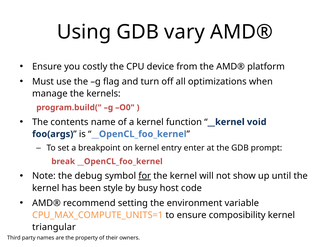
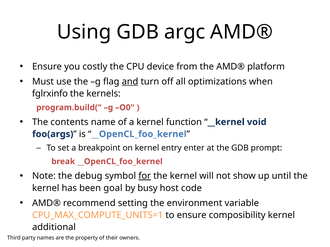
vary: vary -> argc (185, 32)
and underline: none -> present (130, 82)
manage: manage -> fglrxinfo (50, 94)
style: style -> goal (113, 188)
triangular: triangular -> additional (54, 228)
